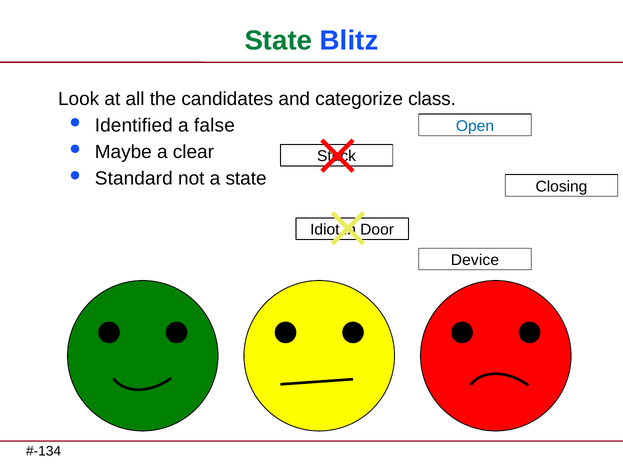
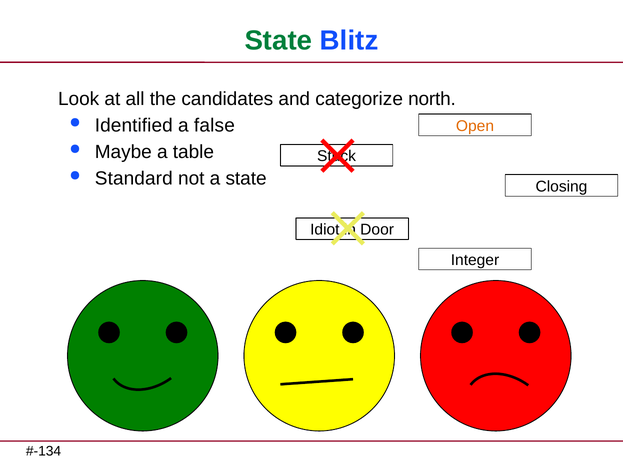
class: class -> north (432, 99)
Open colour: blue -> orange (475, 126)
clear: clear -> table (193, 152)
Device: Device -> Integer (475, 260)
